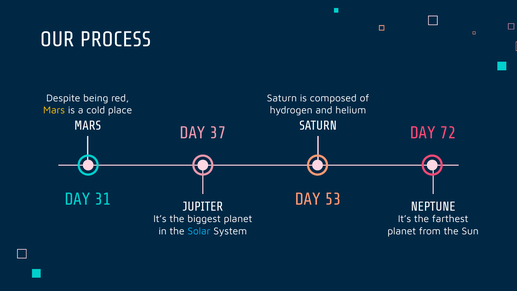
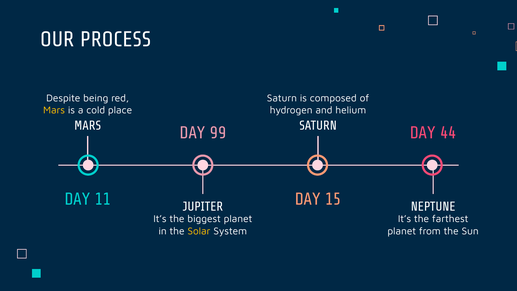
37: 37 -> 99 (218, 133)
72: 72 -> 44 (448, 133)
31: 31 -> 11 (103, 199)
53: 53 -> 15 (333, 199)
Solar colour: light blue -> yellow (199, 231)
